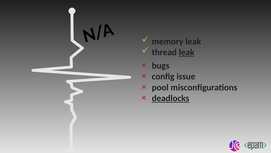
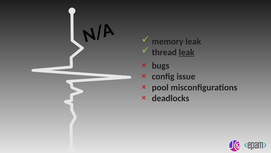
deadlocks underline: present -> none (171, 98)
